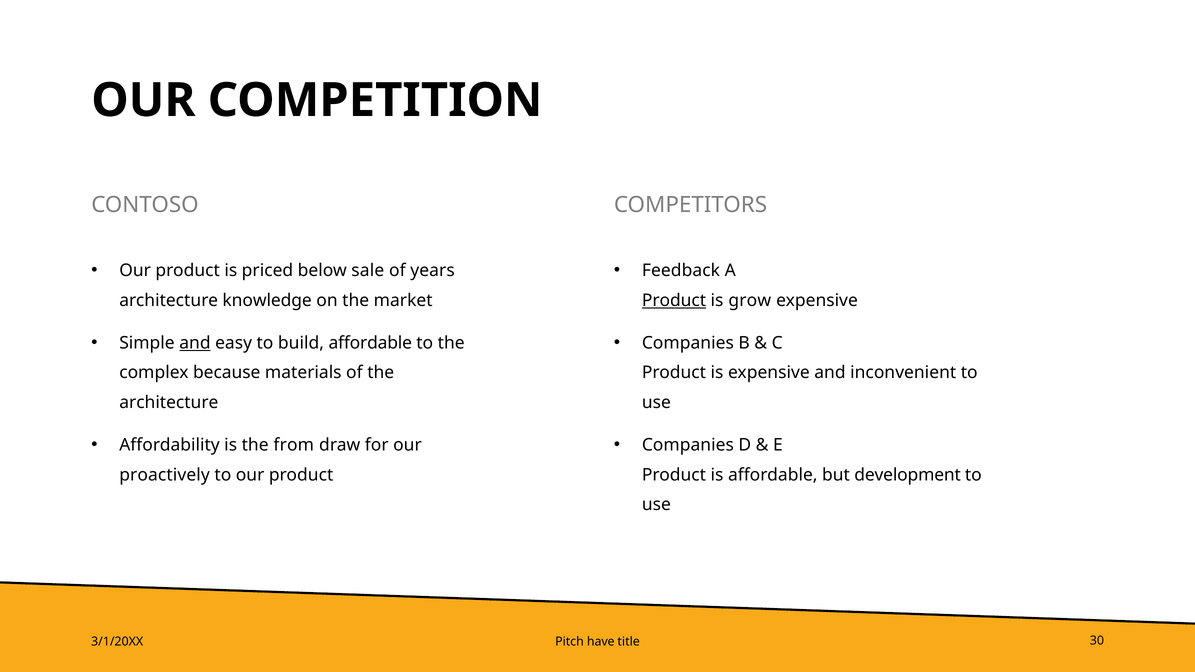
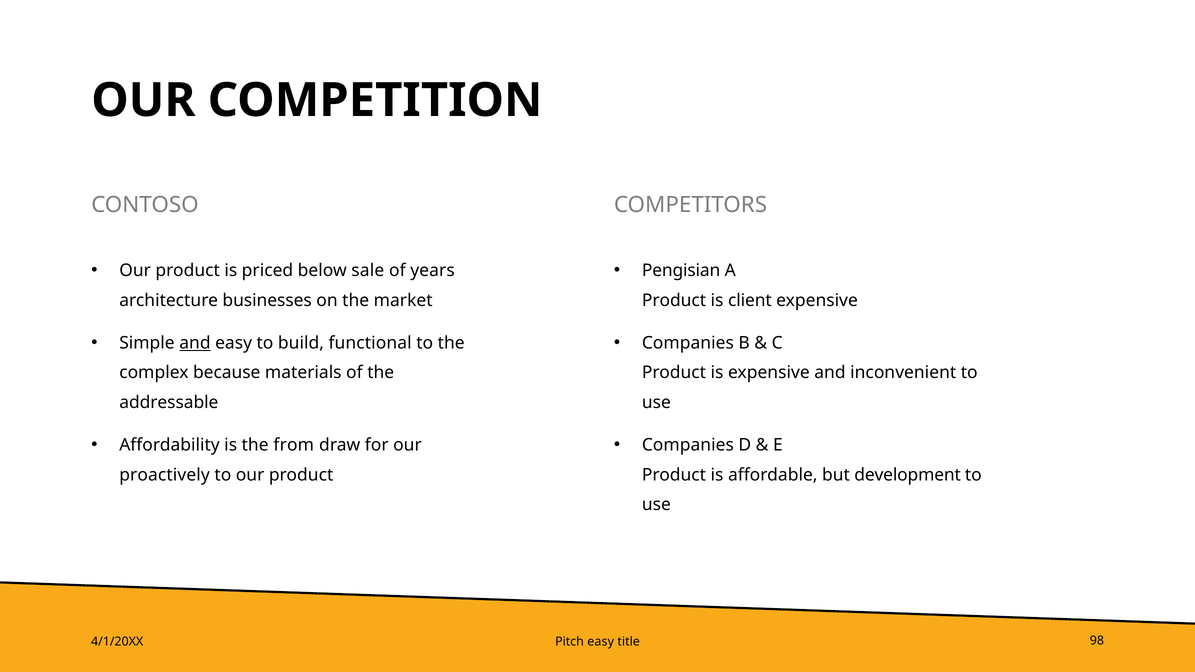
Feedback: Feedback -> Pengisian (681, 271)
knowledge: knowledge -> businesses (267, 301)
Product underline: present -> none (674, 301)
grow: grow -> client (750, 301)
build affordable: affordable -> functional (370, 343)
architecture: architecture -> addressable (169, 403)
3/1/20XX: 3/1/20XX -> 4/1/20XX (117, 642)
Pitch have: have -> easy (601, 642)
30: 30 -> 98 (1097, 641)
